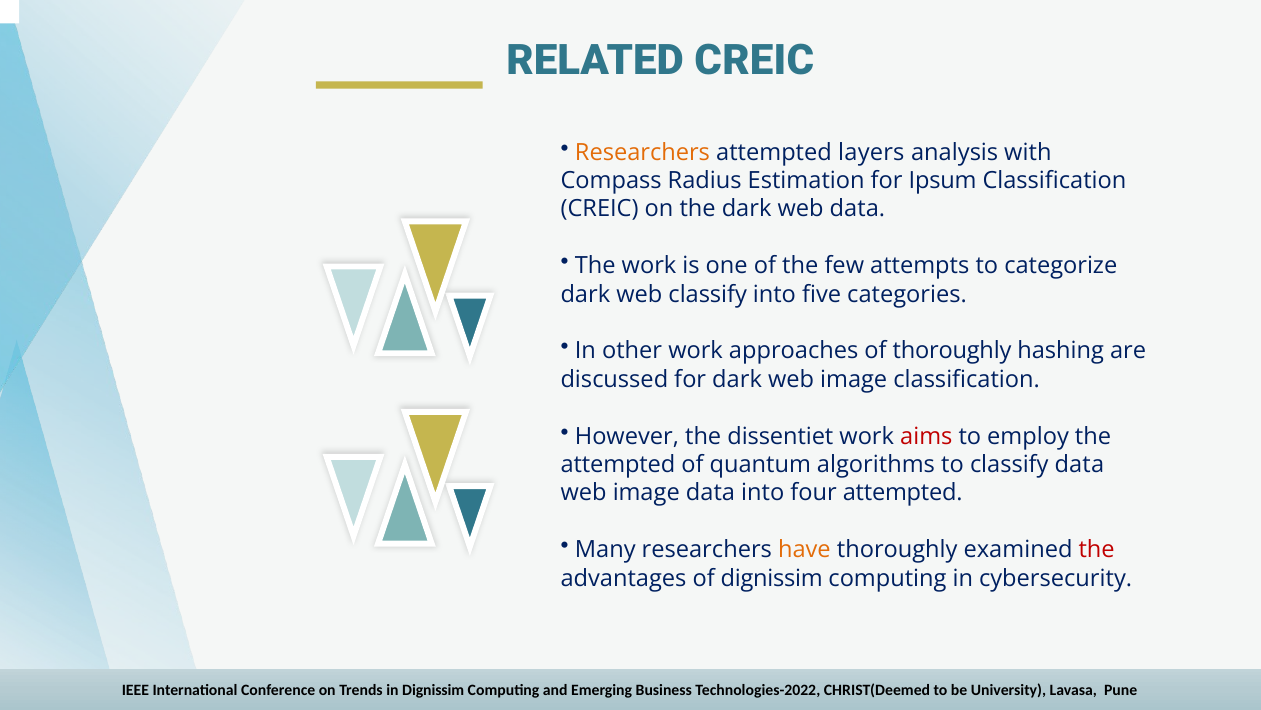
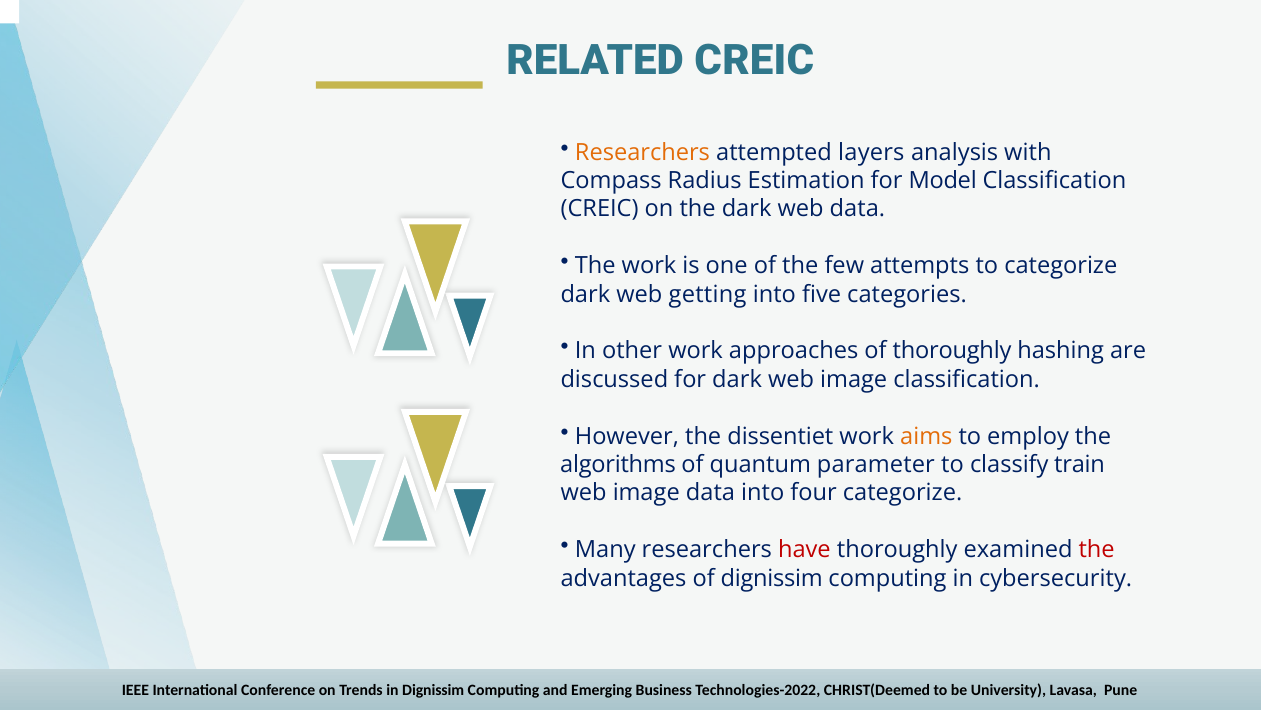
Ipsum: Ipsum -> Model (943, 180)
web classify: classify -> getting (708, 294)
aims colour: red -> orange (926, 436)
attempted: attempted -> algorithms (618, 464)
algorithms: algorithms -> parameter (876, 464)
classify data: data -> train (1080, 464)
four attempted: attempted -> categorize (903, 493)
have colour: orange -> red (804, 549)
